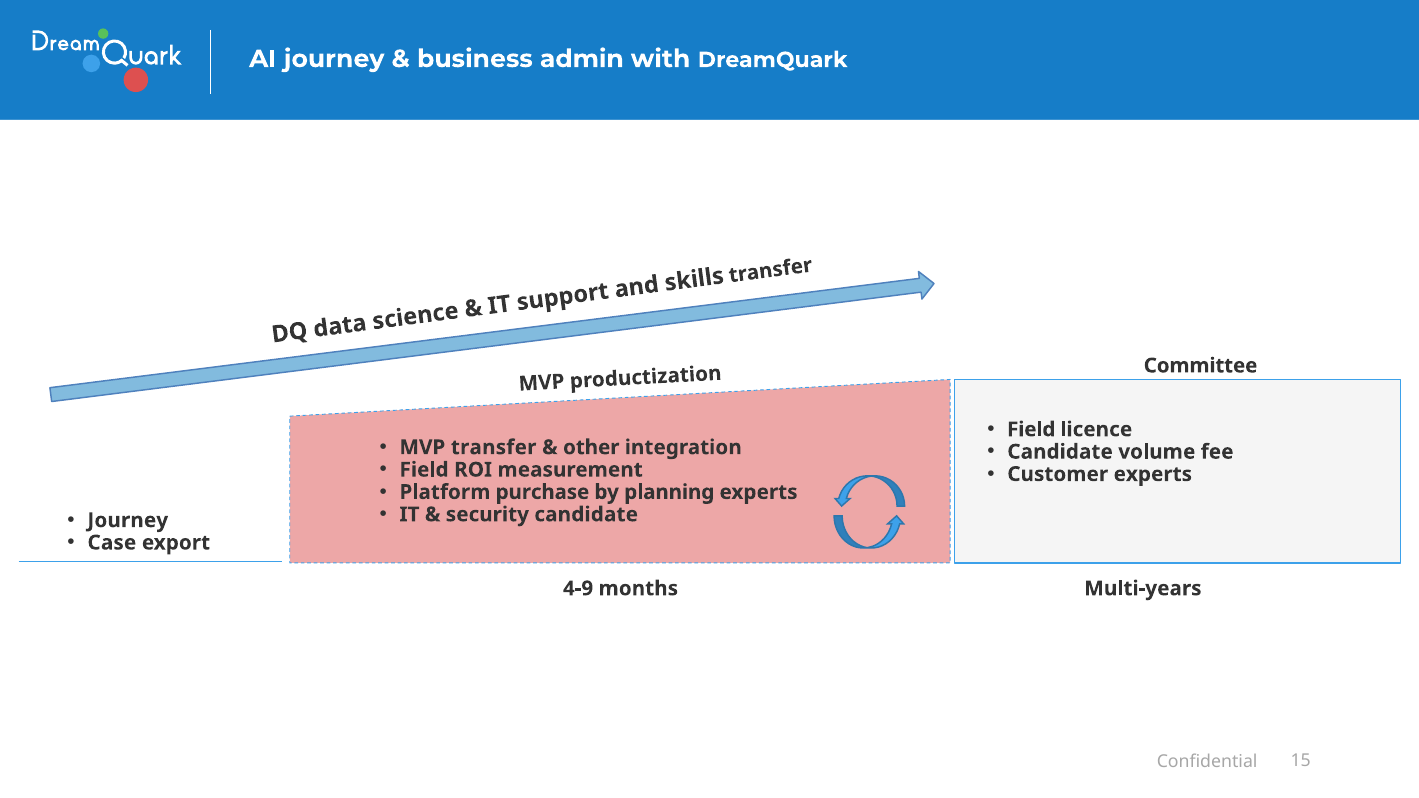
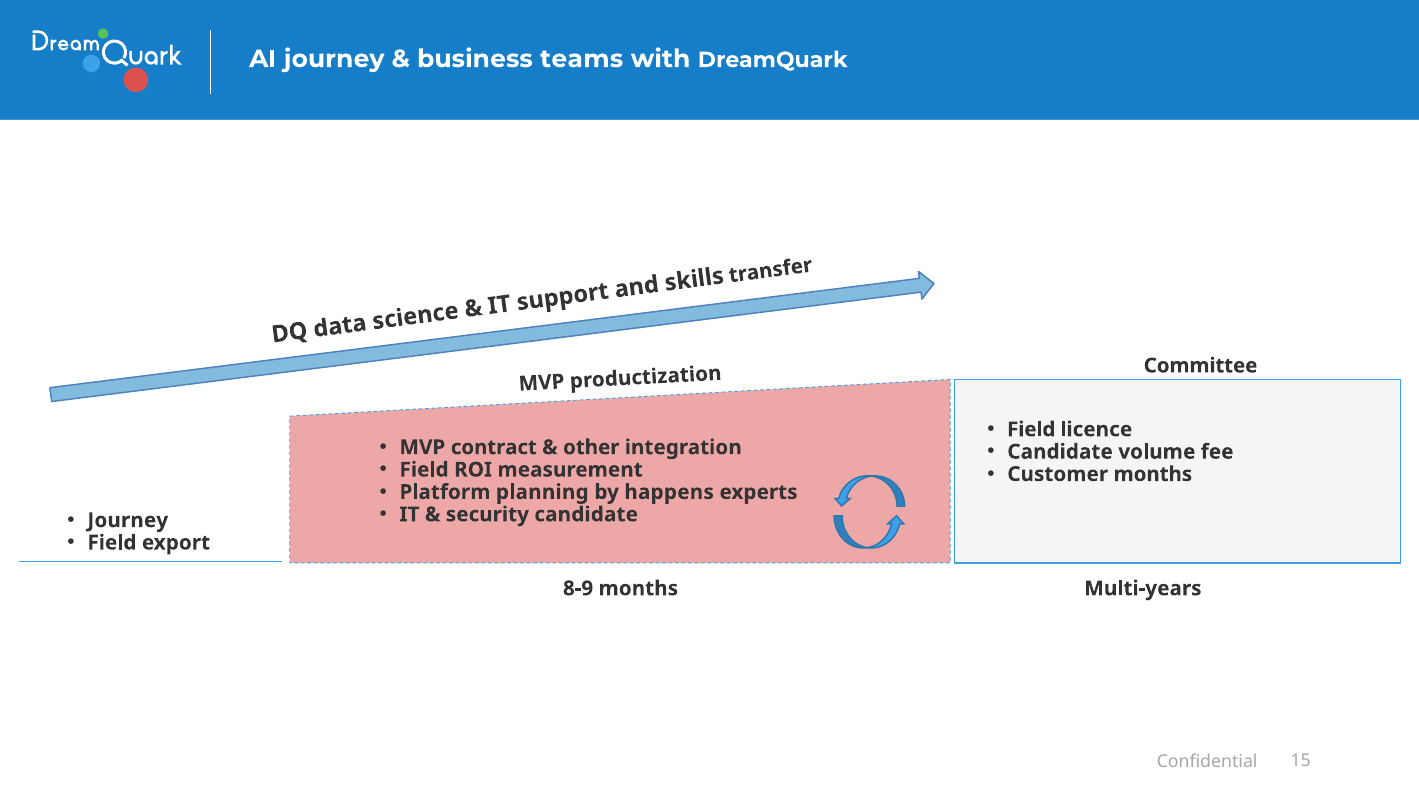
admin: admin -> teams (582, 59)
MVP transfer: transfer -> contract (494, 447)
Customer experts: experts -> months (1153, 474)
purchase: purchase -> planning (542, 492)
planning: planning -> happens (669, 492)
Case: Case -> Field (112, 543)
4-9: 4-9 -> 8-9 (578, 589)
